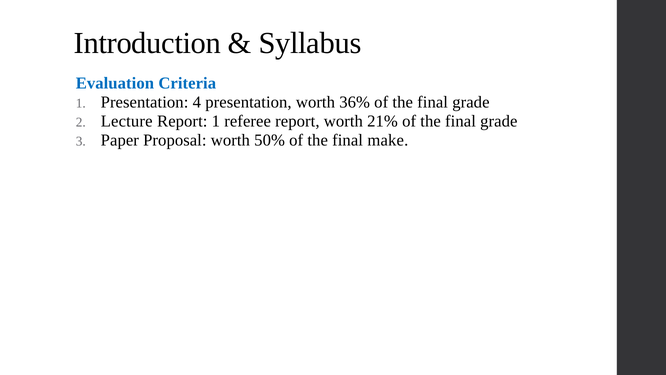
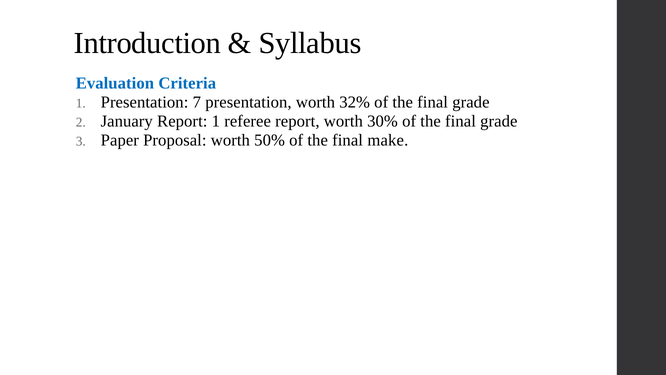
4: 4 -> 7 (197, 102)
36%: 36% -> 32% (355, 102)
Lecture: Lecture -> January (127, 121)
21%: 21% -> 30% (382, 121)
